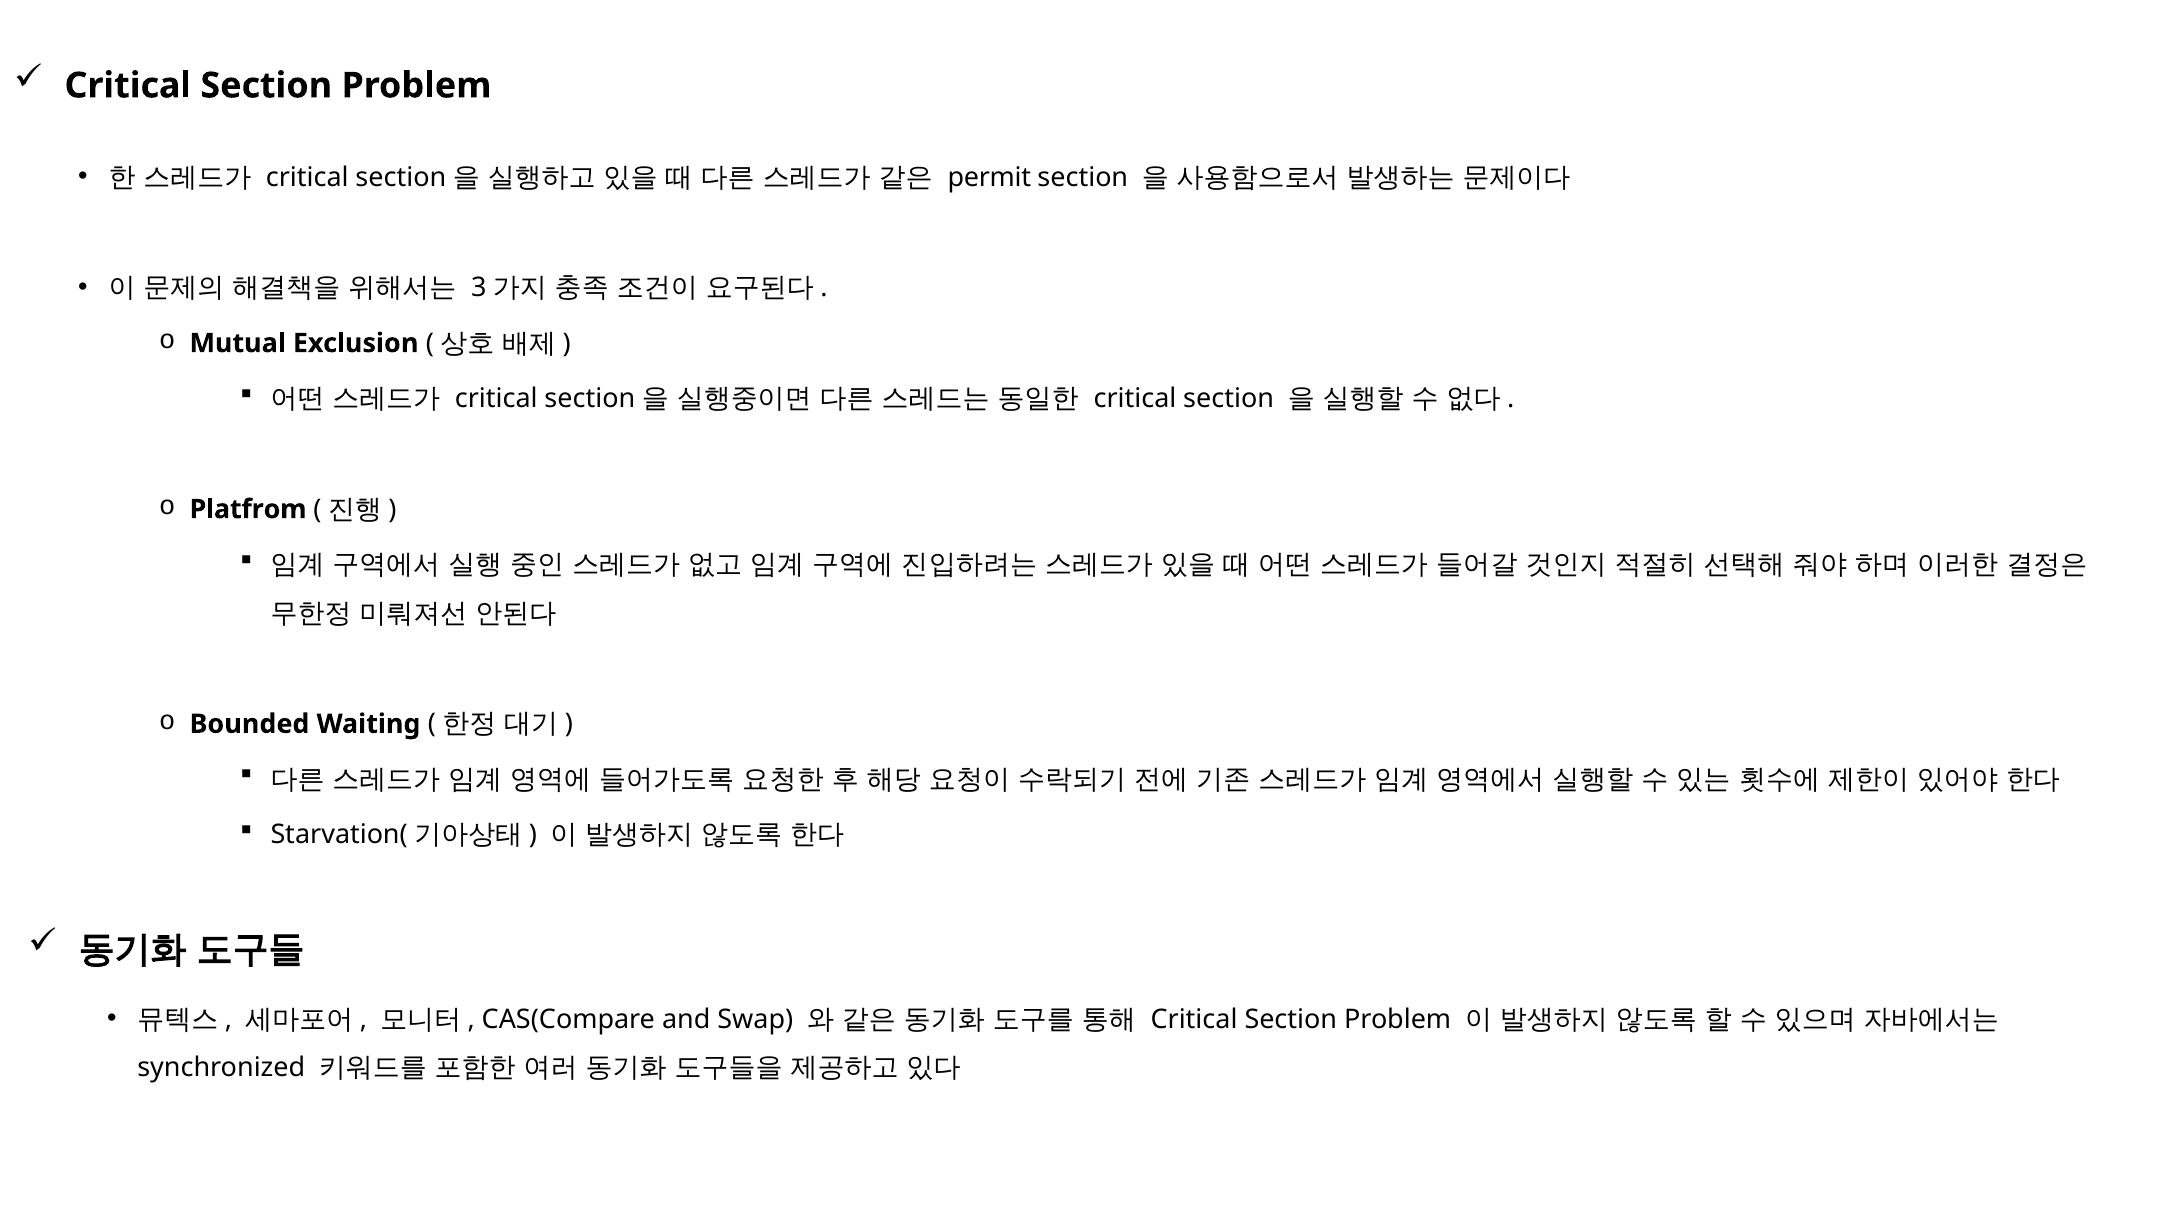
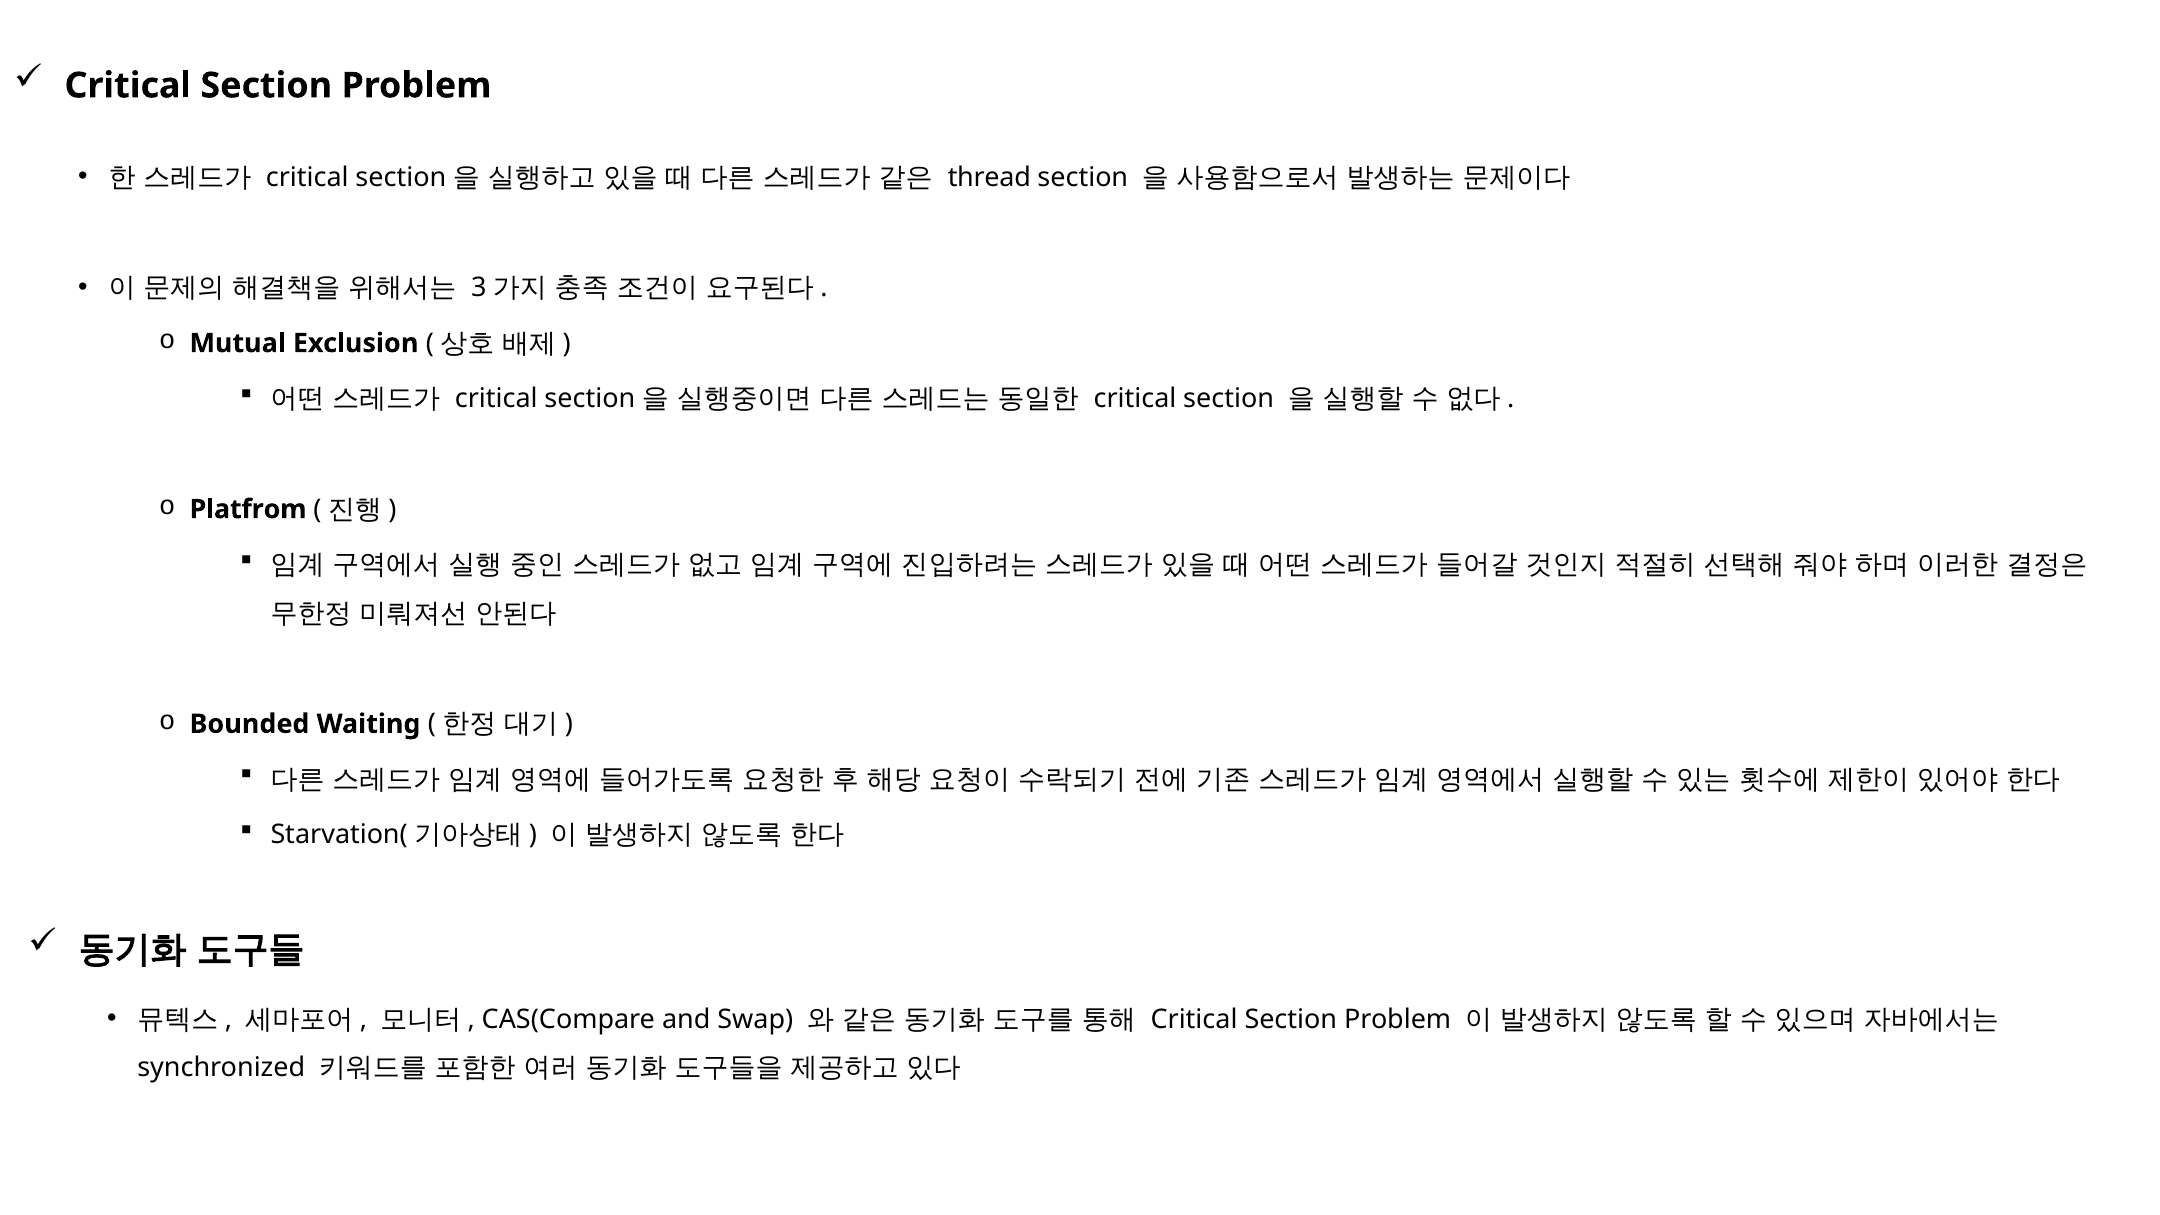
permit: permit -> thread (989, 177)
